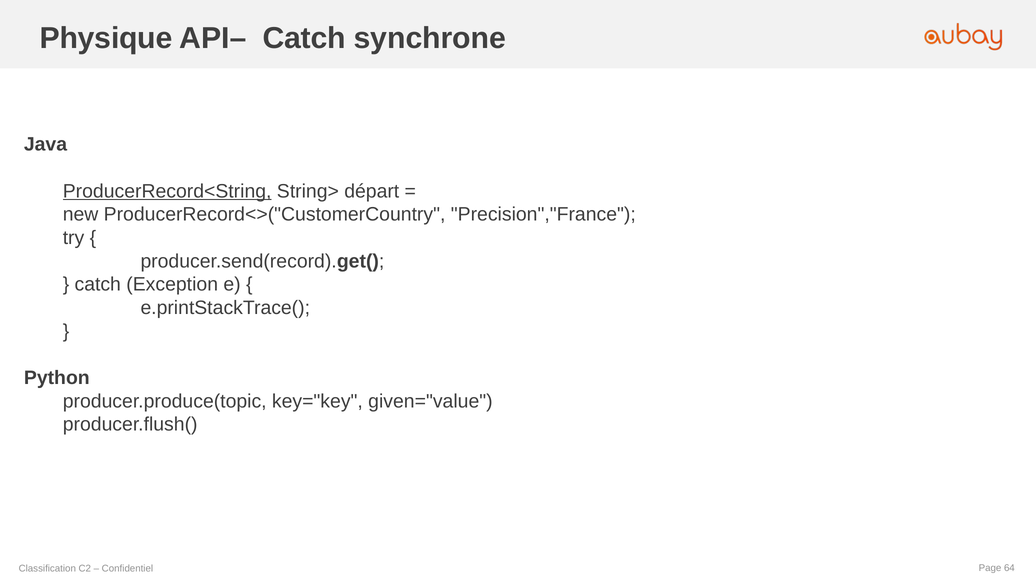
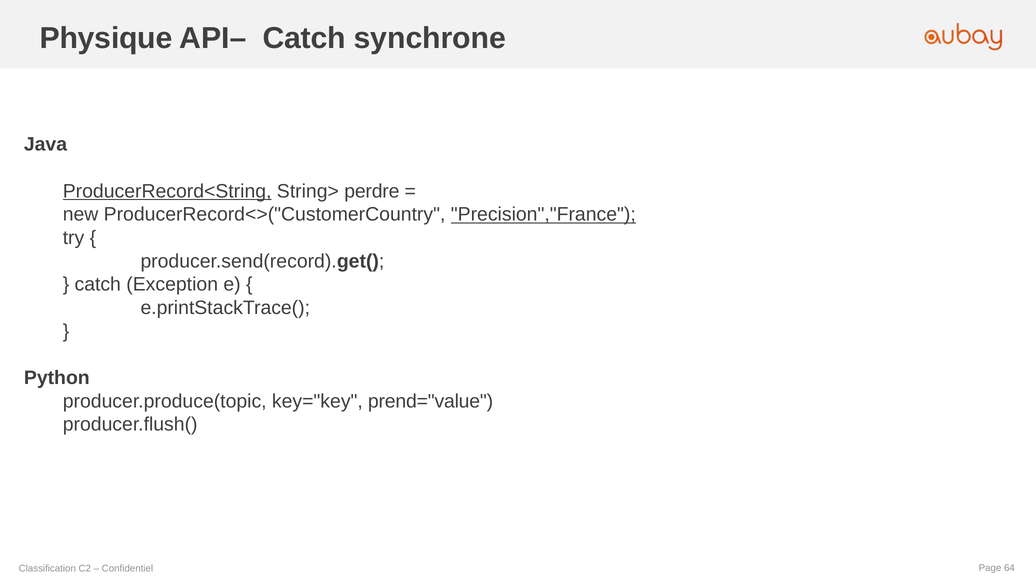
départ: départ -> perdre (372, 191)
Precision","France underline: none -> present (543, 214)
given="value: given="value -> prend="value (431, 401)
